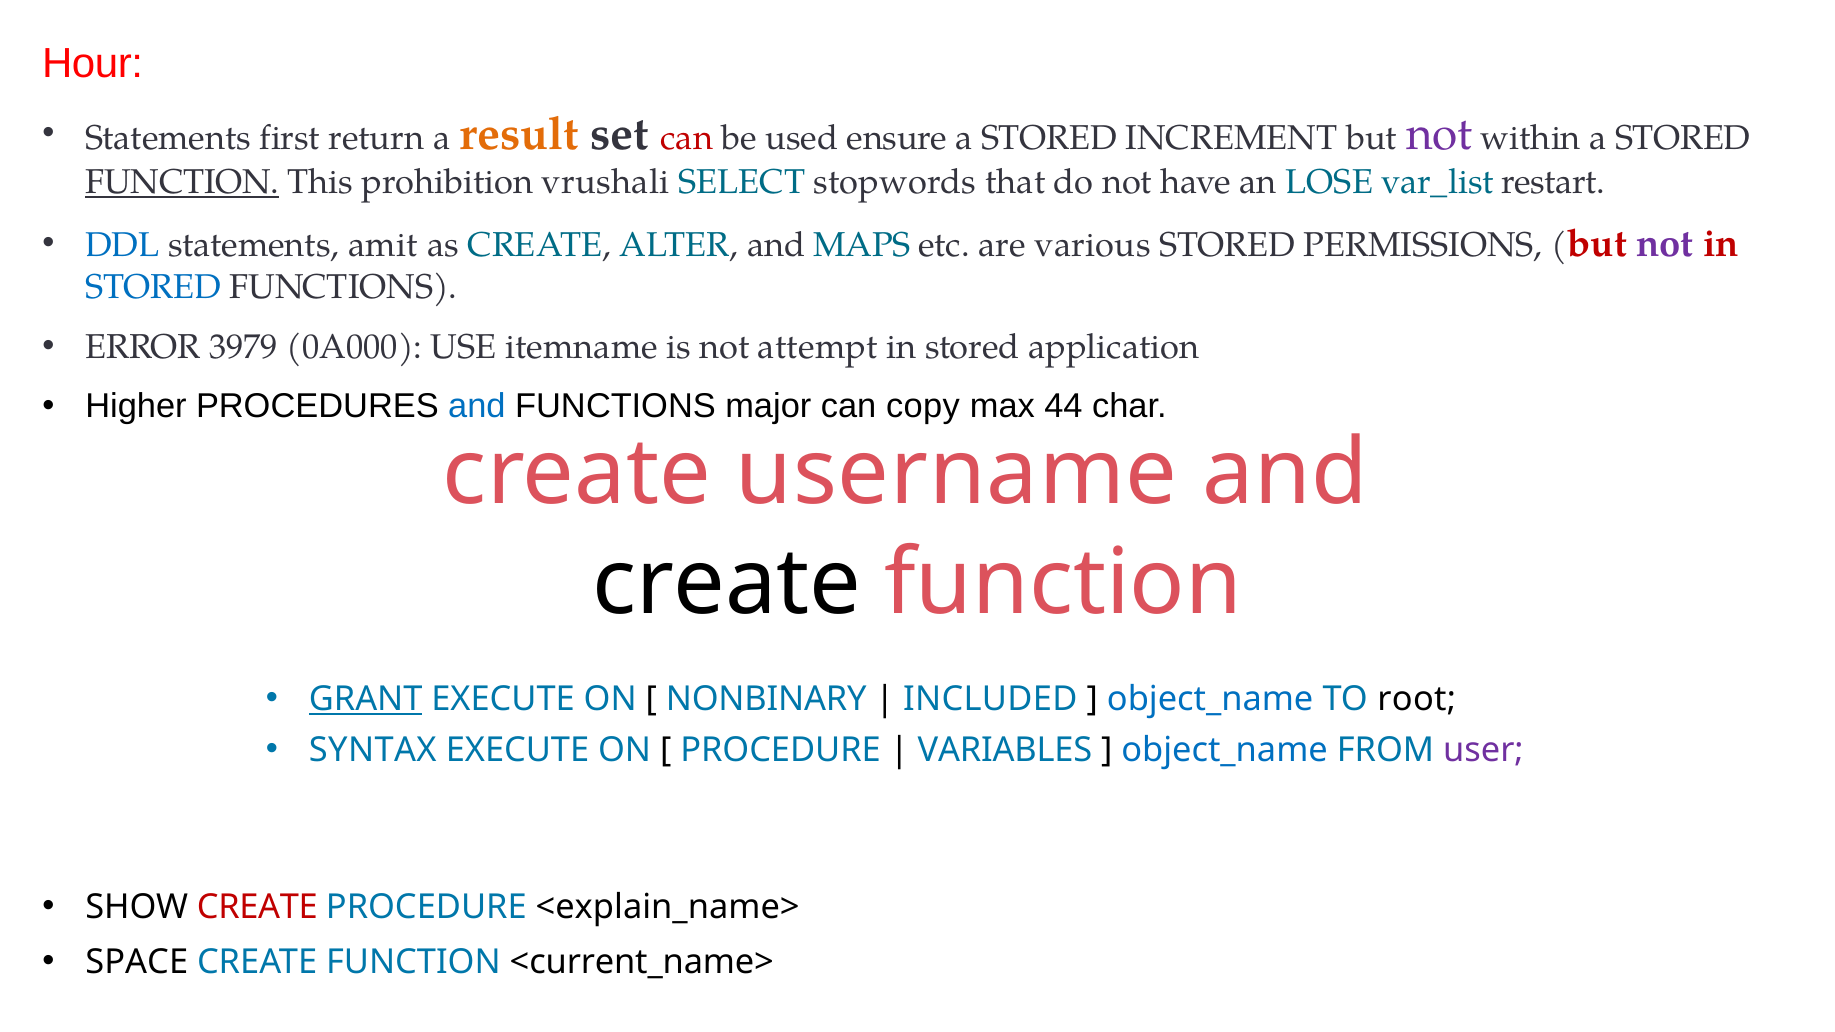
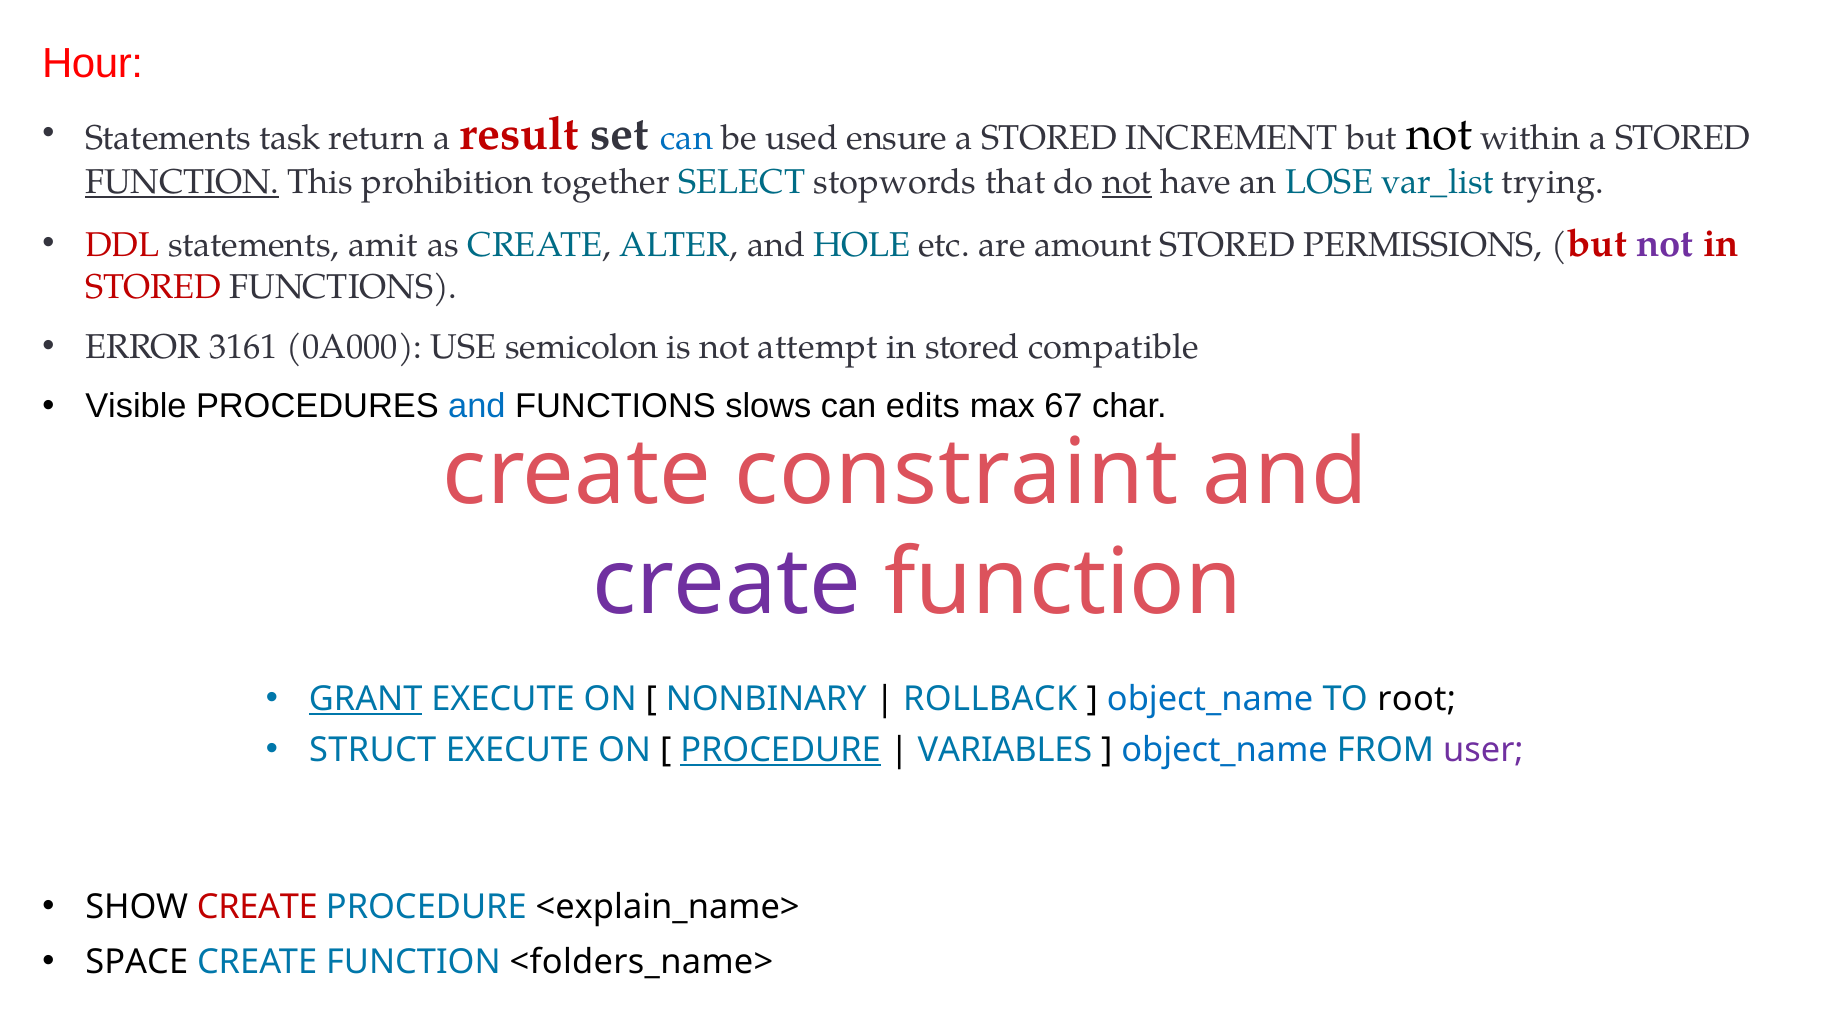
first: first -> task (290, 138)
result colour: orange -> red (519, 135)
can colour: red -> blue (687, 138)
not colour: purple -> black (1439, 135)
vrushali: vrushali -> together (606, 182)
not underline: none -> present (1127, 182)
restart: restart -> trying (1553, 182)
DDL colour: blue -> red (122, 245)
MAPS: MAPS -> HOLE (862, 245)
various: various -> amount (1093, 245)
STORED colour: blue -> red (153, 287)
3979: 3979 -> 3161 (244, 347)
itemname: itemname -> semicolon (582, 347)
application: application -> compatible (1114, 347)
Higher: Higher -> Visible (136, 407)
major: major -> slows (768, 407)
copy: copy -> edits (923, 407)
44: 44 -> 67 (1063, 407)
username: username -> constraint (957, 474)
create colour: black -> purple (727, 584)
INCLUDED: INCLUDED -> ROLLBACK (990, 699)
SYNTAX: SYNTAX -> STRUCT (373, 750)
PROCEDURE underline: none -> present (781, 750)
<current_name>: <current_name> -> <folders_name> (642, 962)
